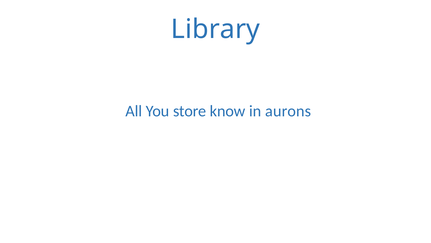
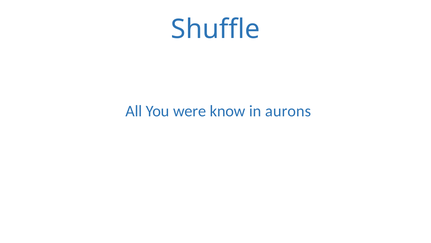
Library: Library -> Shuffle (215, 29)
store: store -> were (190, 111)
